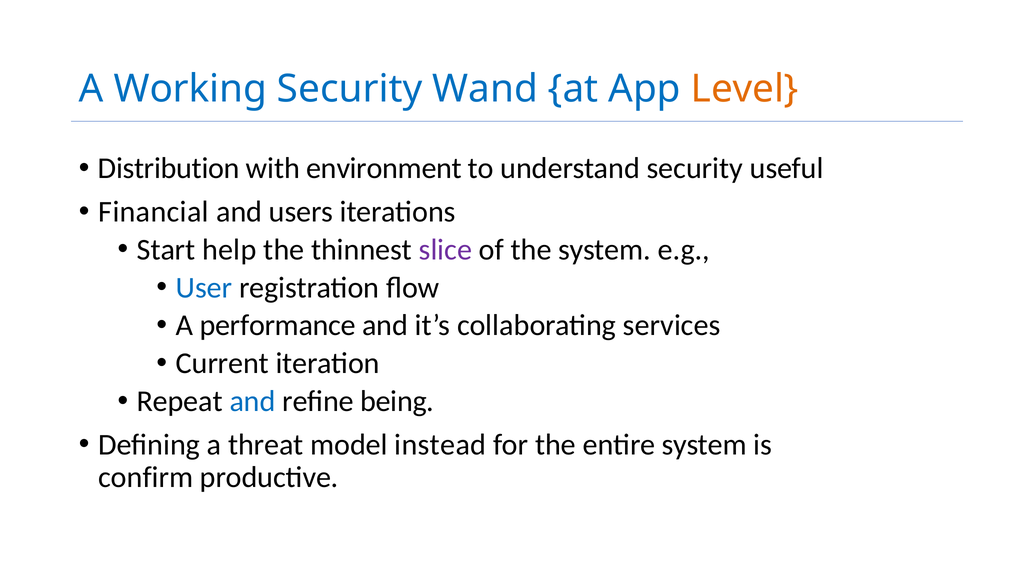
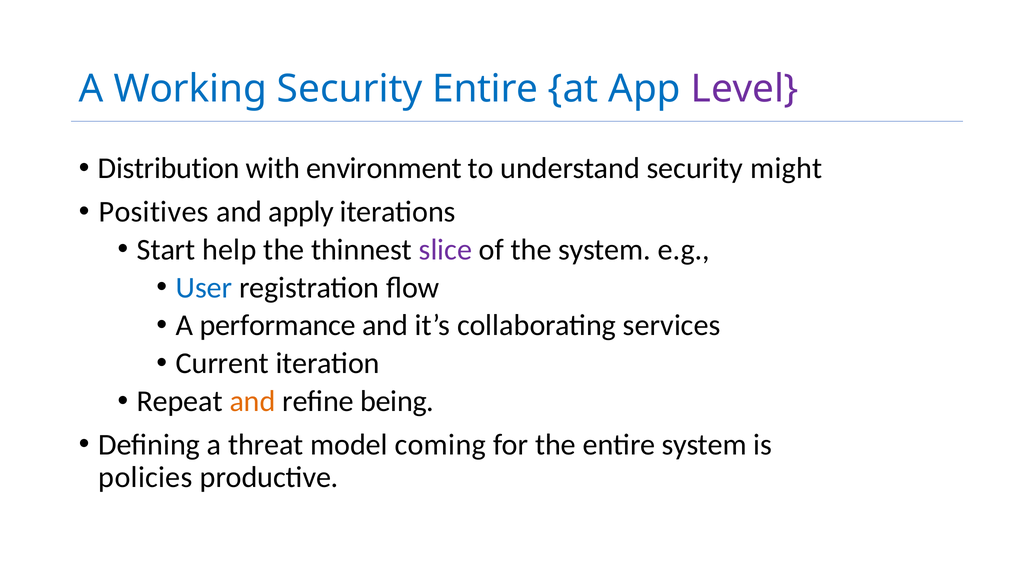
Security Wand: Wand -> Entire (485, 89)
Level colour: orange -> purple (745, 89)
useful: useful -> might (786, 168)
Financial: Financial -> Positives (154, 212)
users: users -> apply (301, 212)
and colour: blue -> orange (253, 401)
instead: instead -> coming (440, 444)
confirm: confirm -> policies (146, 477)
